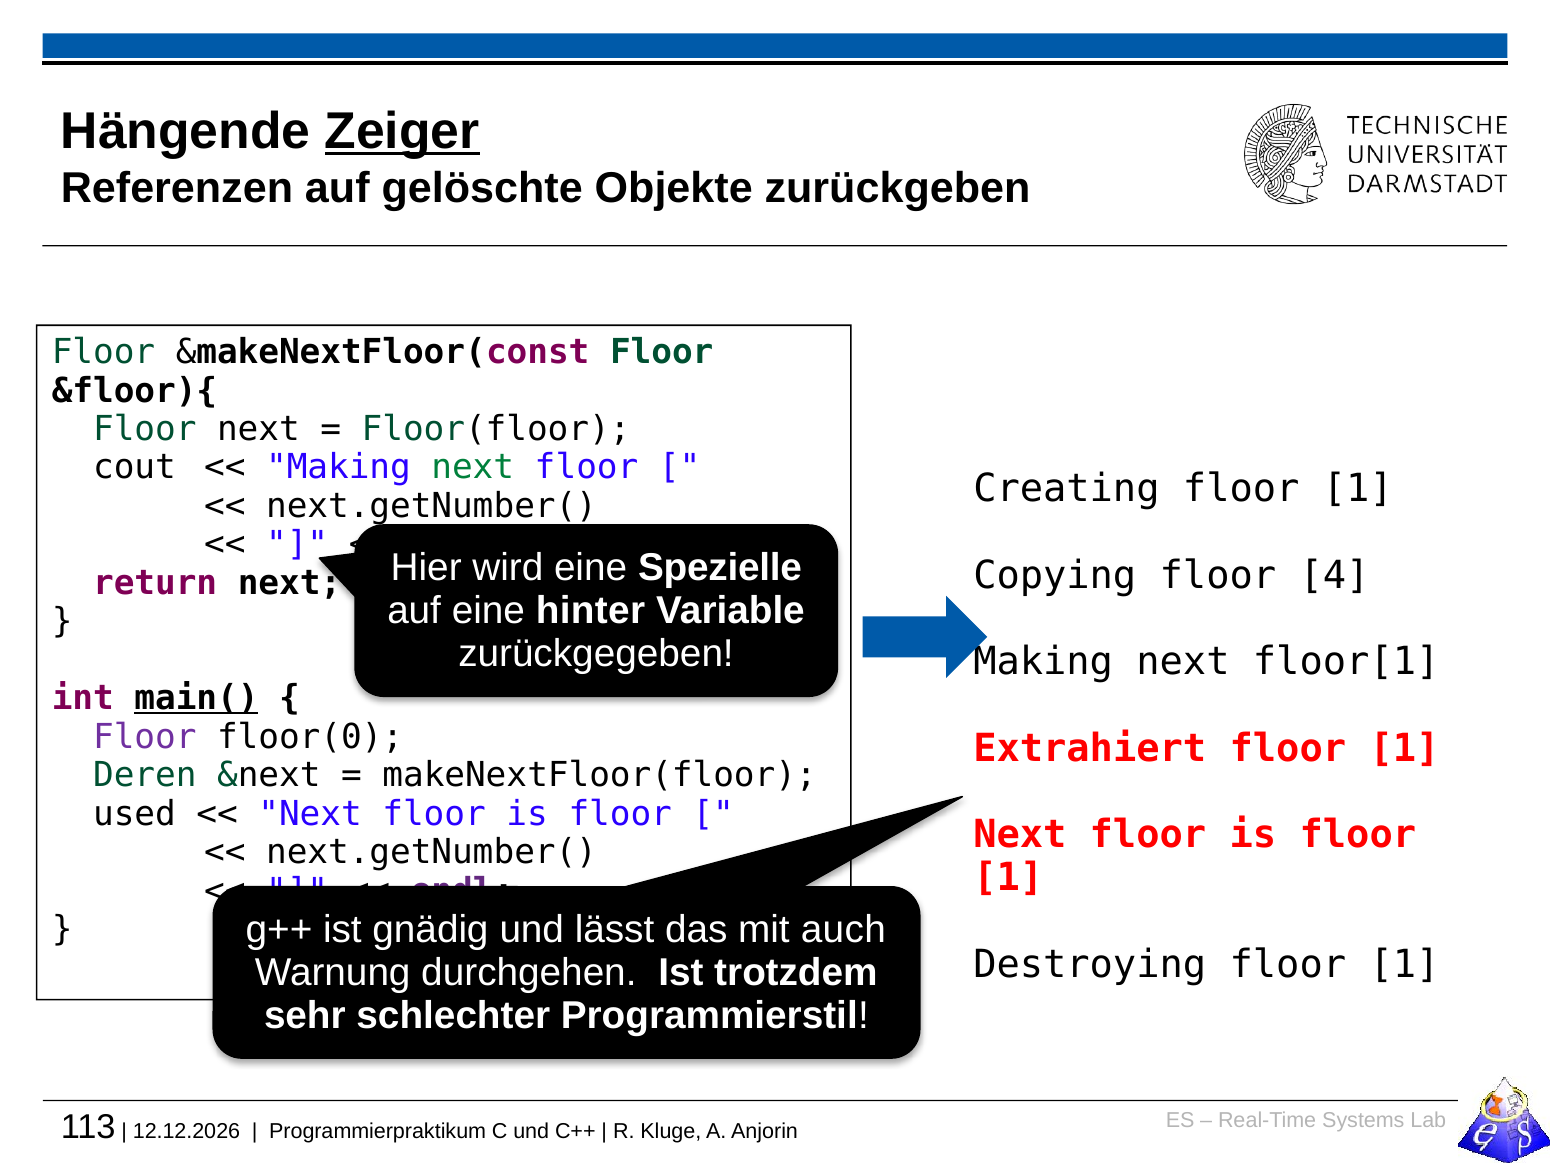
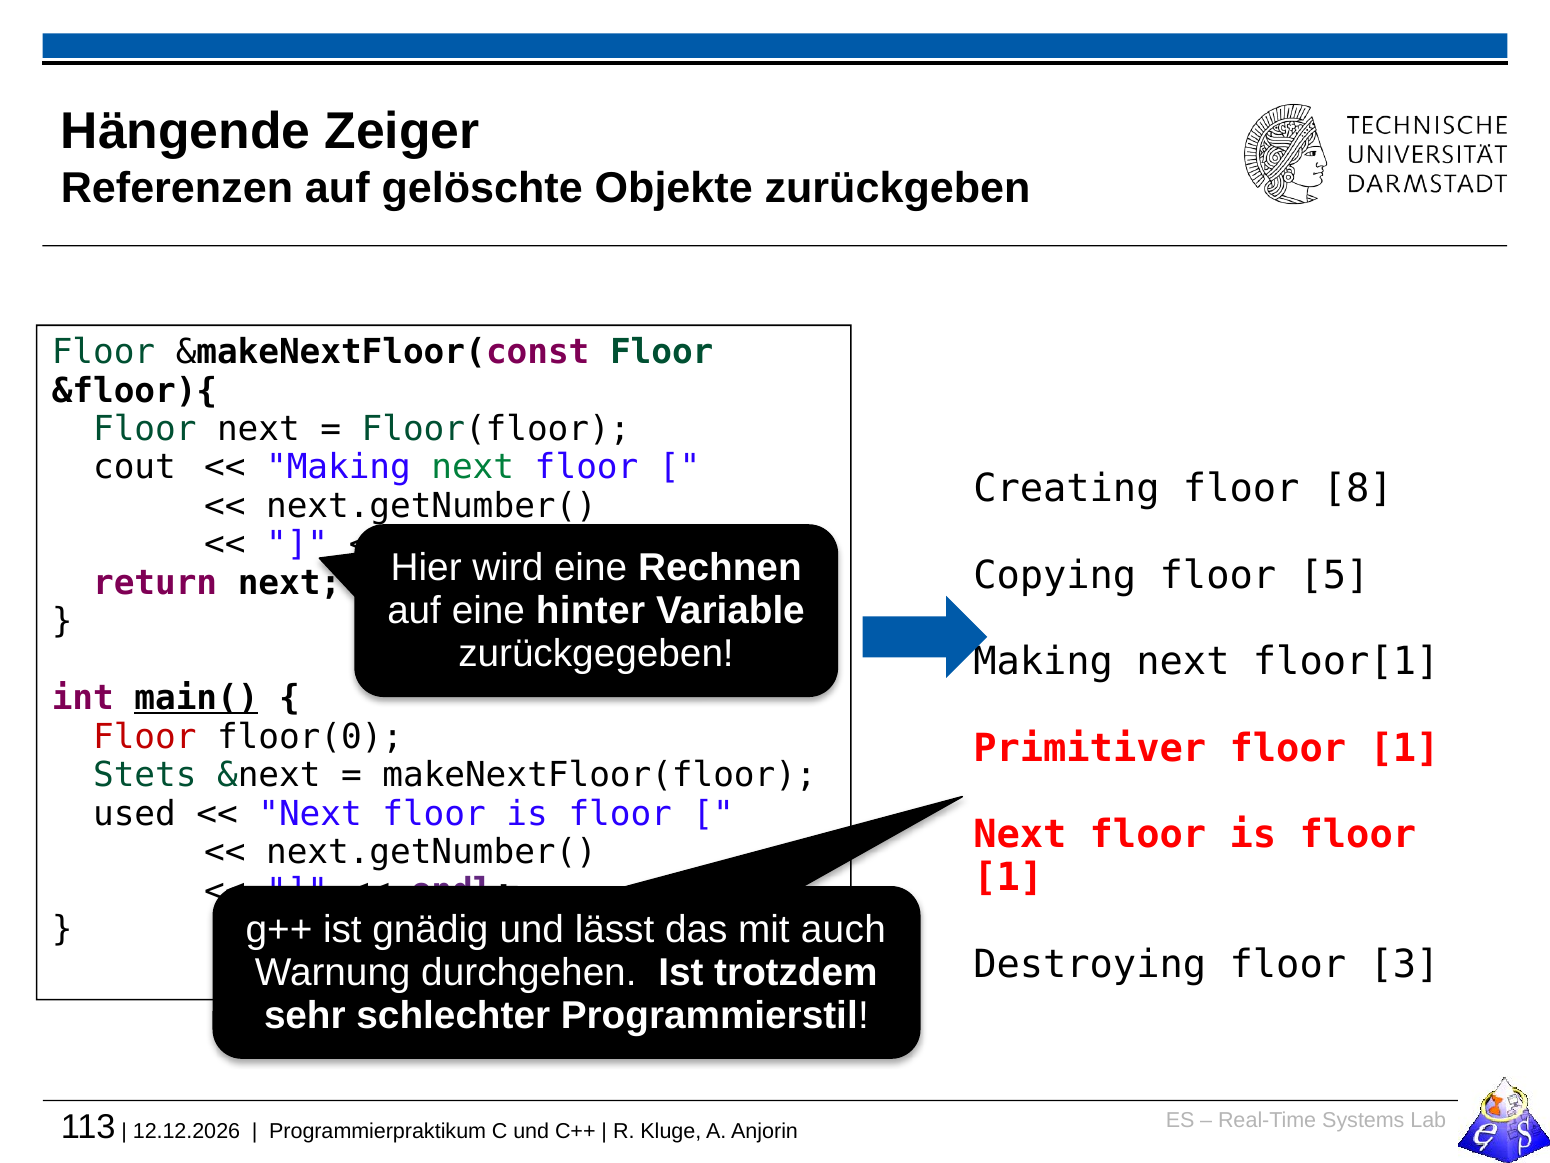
Zeiger underline: present -> none (402, 132)
Creating floor 1: 1 -> 8 (1358, 489)
Spezielle: Spezielle -> Rechnen (720, 567)
4: 4 -> 5 (1335, 575)
Floor colour: purple -> red (145, 736)
Extrahiert: Extrahiert -> Primitiver (1090, 748)
Deren: Deren -> Stets (145, 775)
Destroying floor 1: 1 -> 3 (1405, 964)
